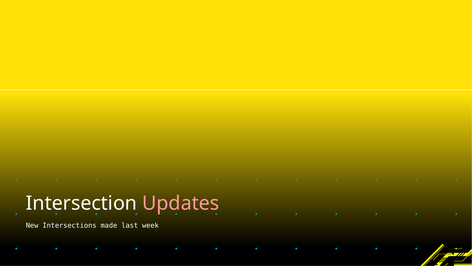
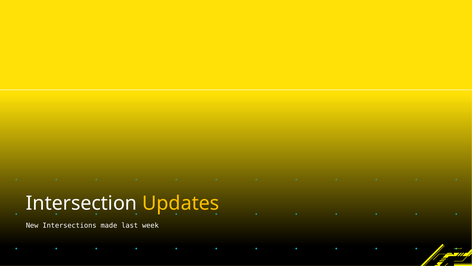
Updates colour: pink -> yellow (181, 203)
